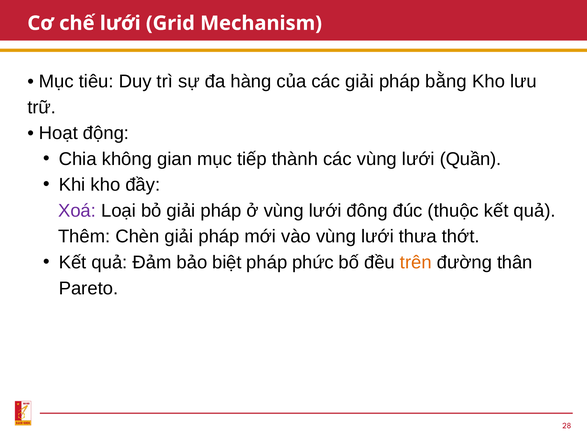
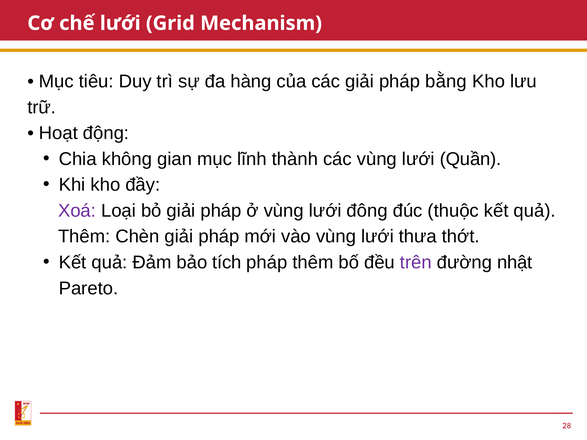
tiếp: tiếp -> lĩnh (252, 159)
biệt: biệt -> tích (227, 263)
pháp phức: phức -> thêm (313, 263)
trên colour: orange -> purple (416, 263)
thân: thân -> nhật (515, 263)
